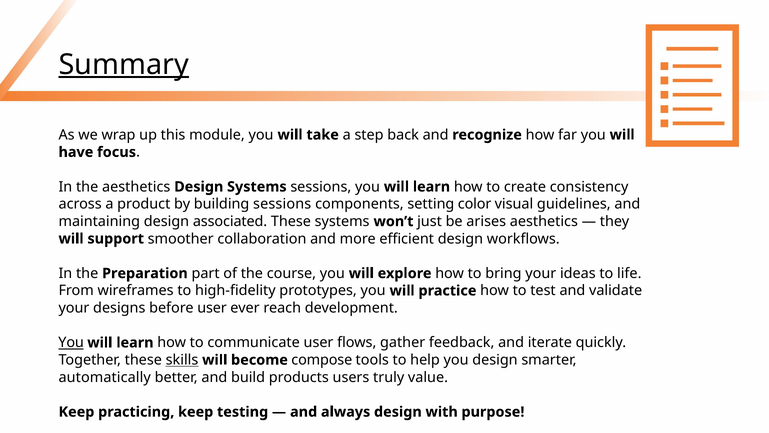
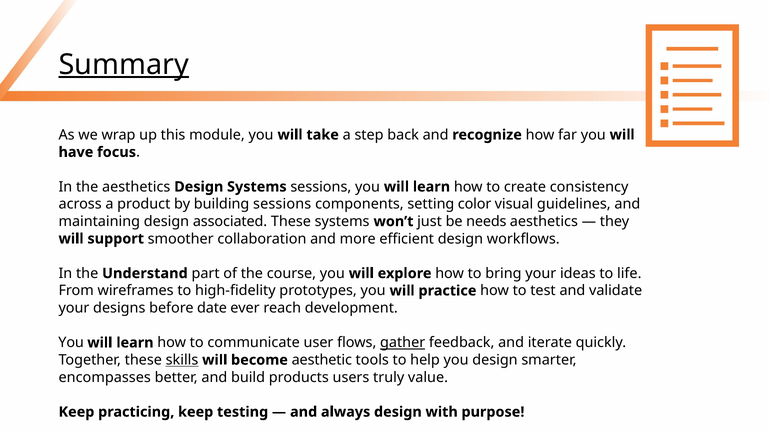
arises: arises -> needs (486, 221)
Preparation: Preparation -> Understand (145, 273)
before user: user -> date (212, 308)
You underline: present -> none (71, 342)
gather underline: none -> present (403, 342)
compose: compose -> aesthetic (322, 360)
automatically: automatically -> encompasses (105, 377)
